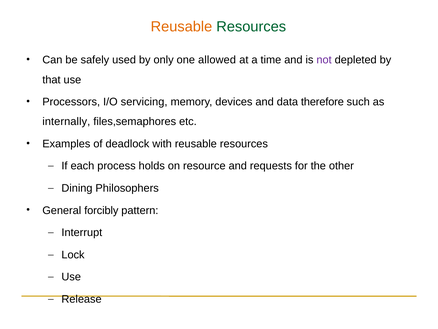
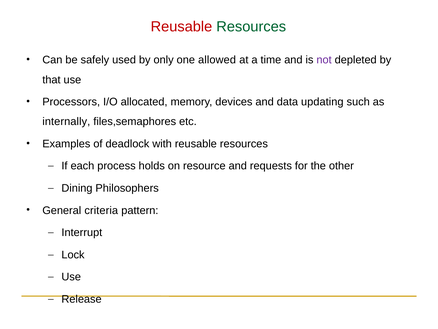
Reusable colour: orange -> red (181, 27)
servicing: servicing -> allocated (144, 102)
therefore: therefore -> updating (322, 102)
forcibly: forcibly -> criteria (101, 210)
